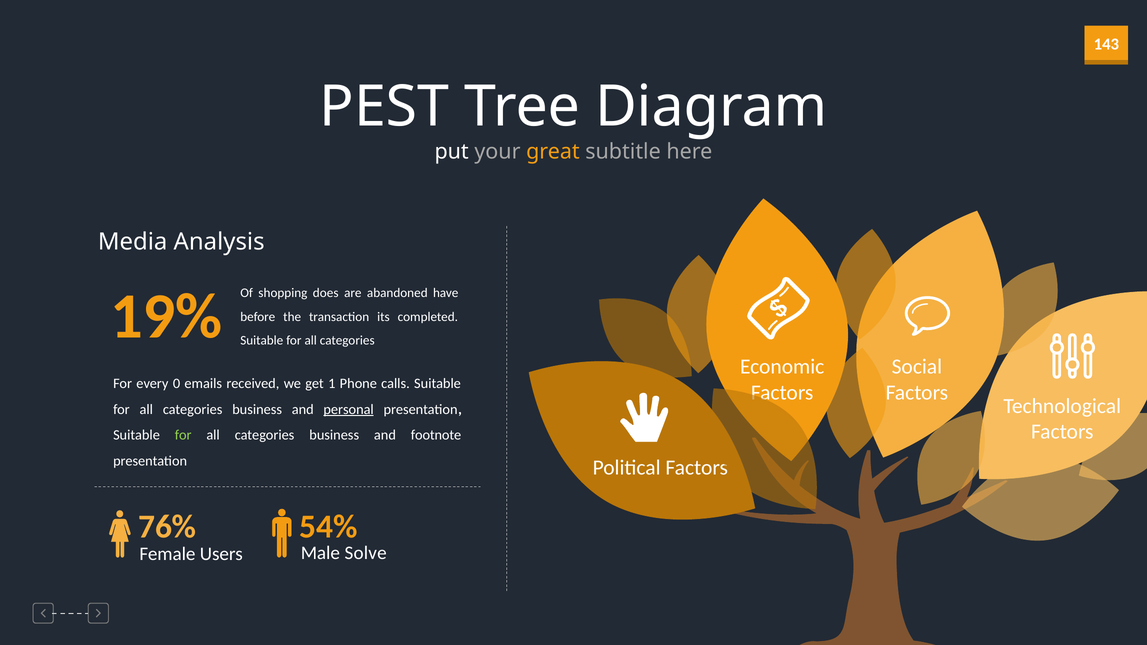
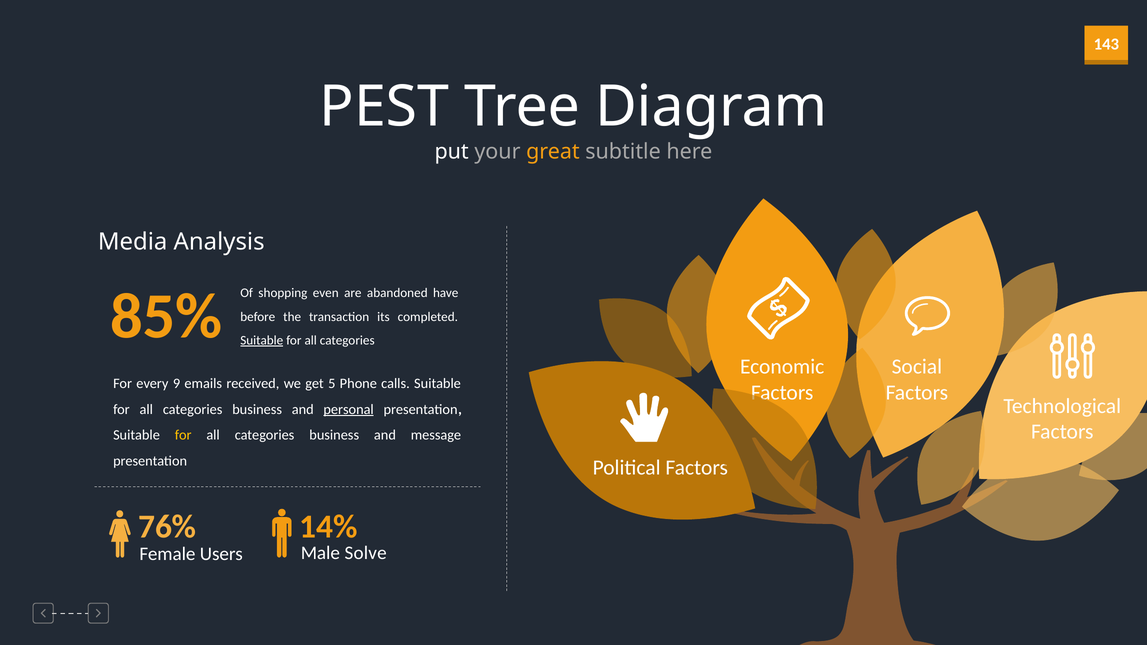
does: does -> even (326, 293)
19%: 19% -> 85% (166, 316)
Suitable underline: none -> present (262, 341)
0: 0 -> 9 (177, 384)
1: 1 -> 5 (332, 384)
for colour: light green -> yellow (183, 435)
footnote: footnote -> message (436, 435)
54%: 54% -> 14% (329, 527)
